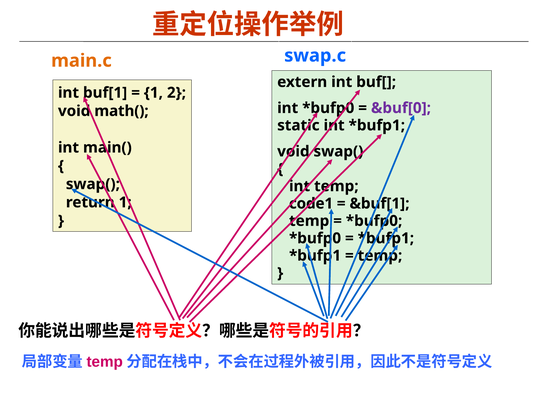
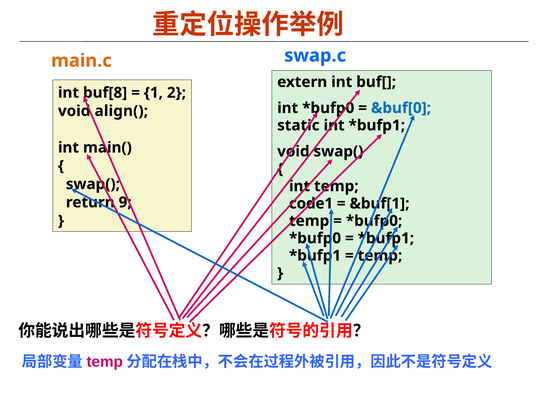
buf[1: buf[1 -> buf[8 (105, 93)
&buf[0 colour: purple -> blue (401, 108)
math(: math( -> align( (121, 111)
return 1: 1 -> 9 (125, 202)
